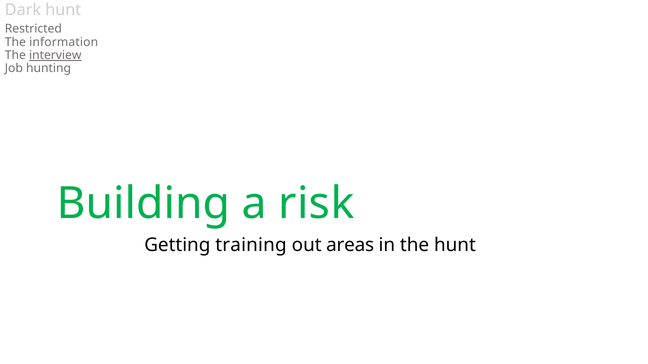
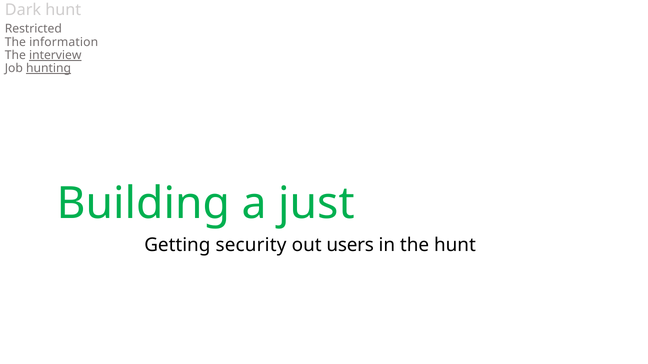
hunting underline: none -> present (49, 68)
risk: risk -> just (317, 204)
training: training -> security (251, 245)
areas: areas -> users (350, 245)
